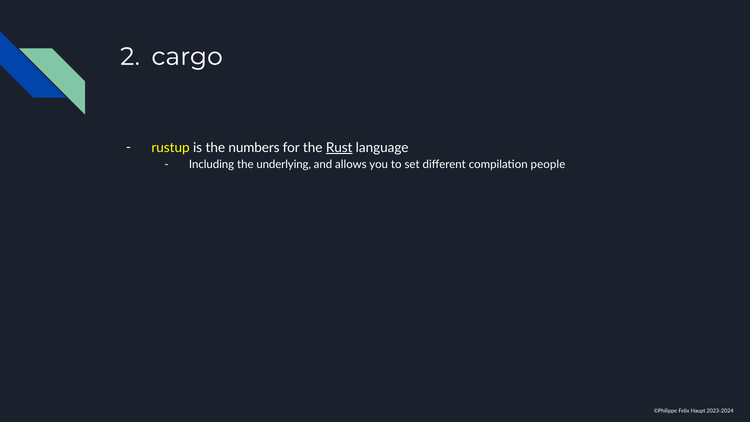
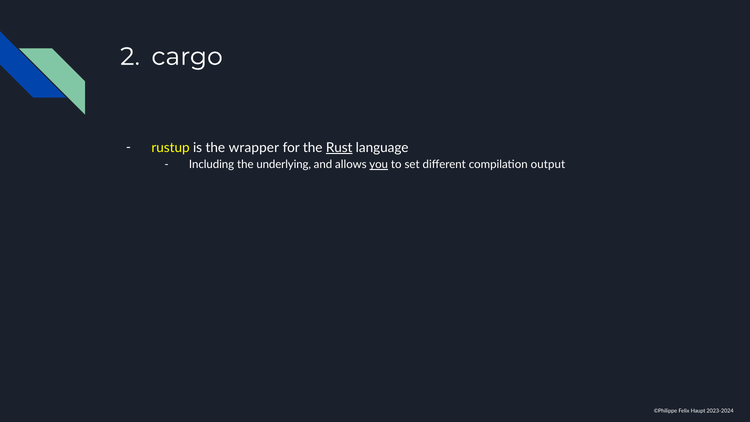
numbers: numbers -> wrapper (254, 148)
you underline: none -> present (379, 164)
people: people -> output (548, 164)
